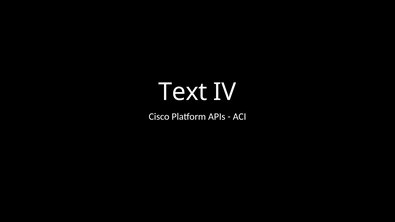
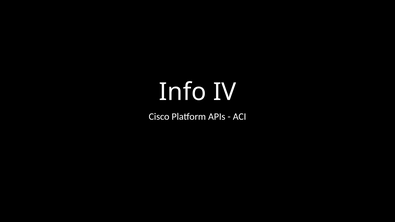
Text: Text -> Info (183, 92)
